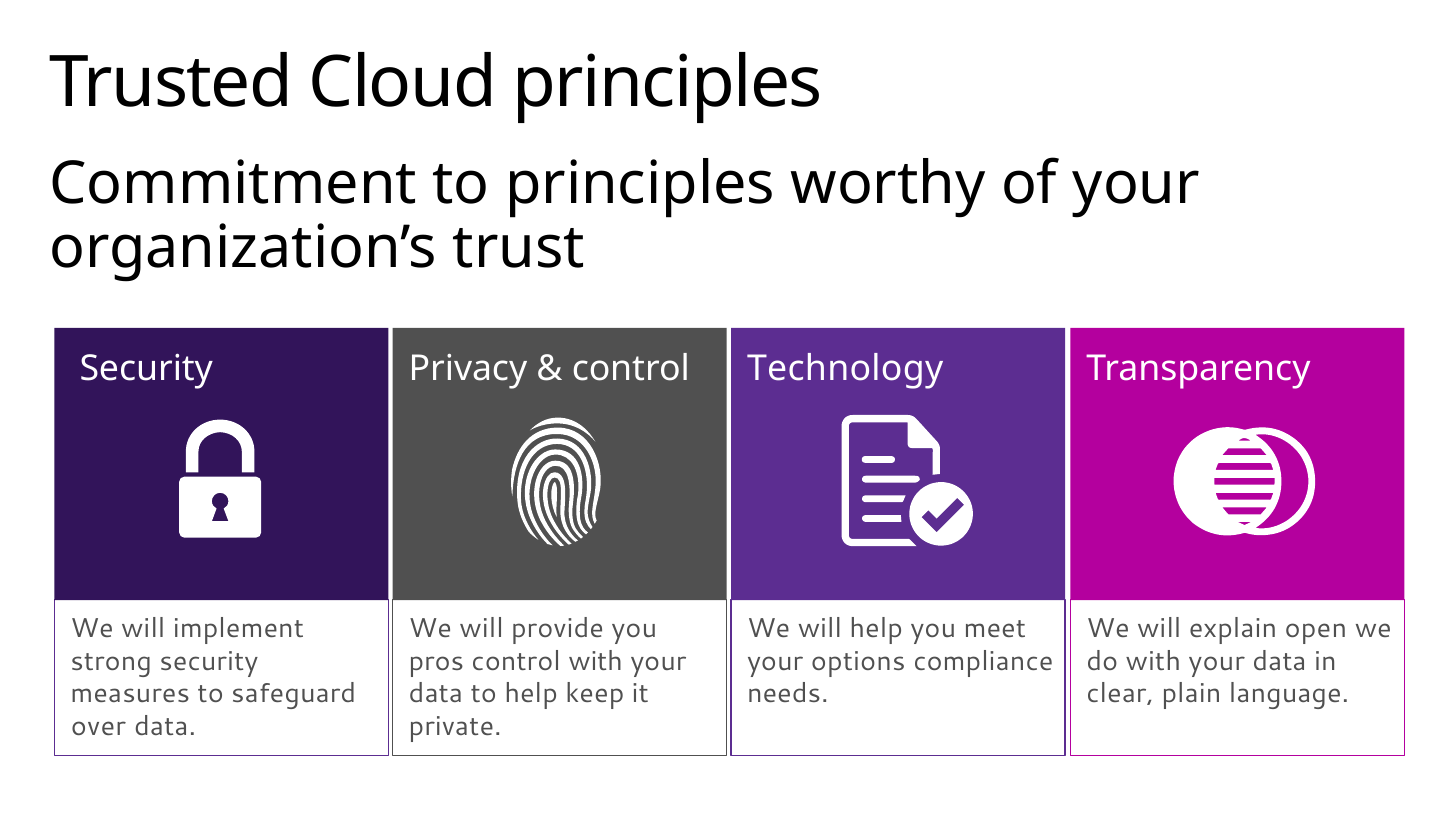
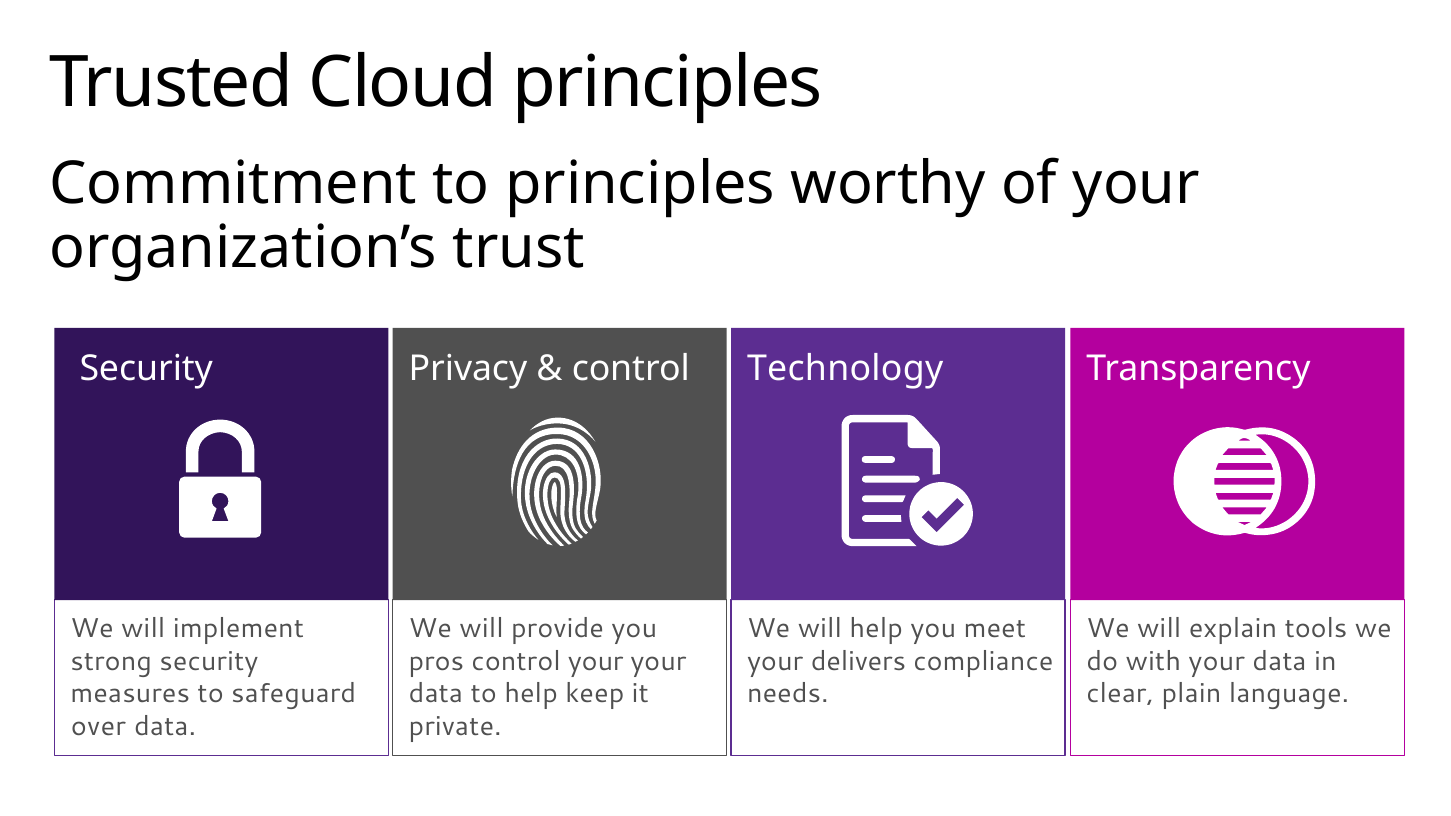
open: open -> tools (1316, 629)
control with: with -> your (596, 661)
options: options -> delivers (858, 661)
